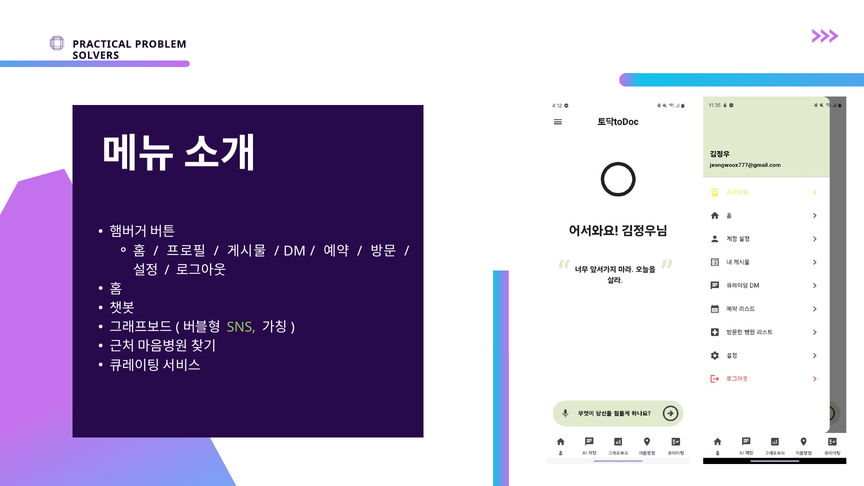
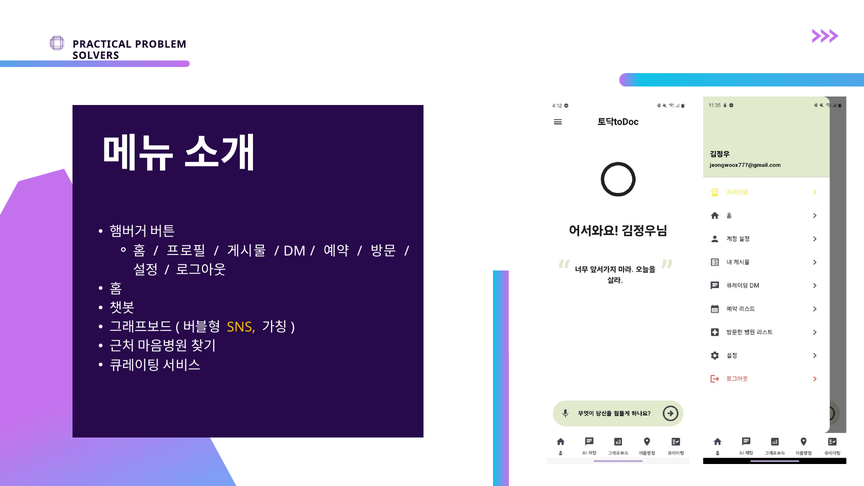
SNS colour: light green -> yellow (241, 327)
